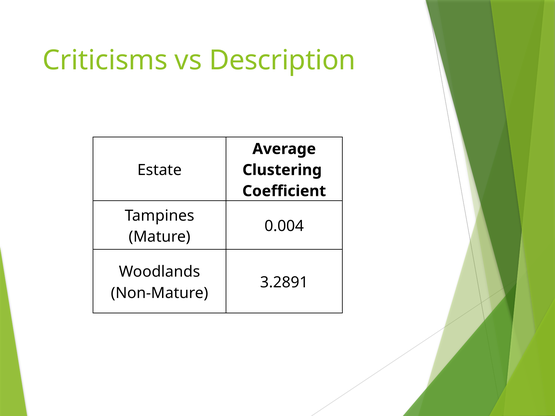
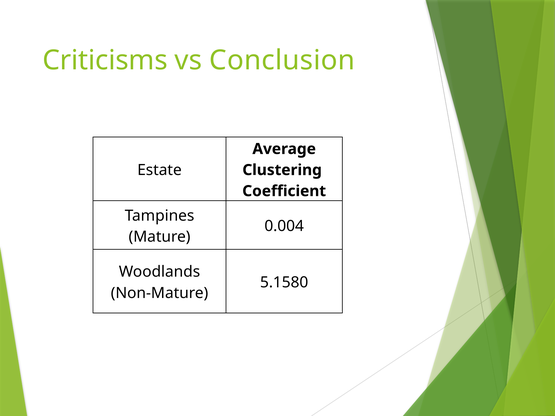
Description: Description -> Conclusion (282, 60)
3.2891: 3.2891 -> 5.1580 (284, 283)
